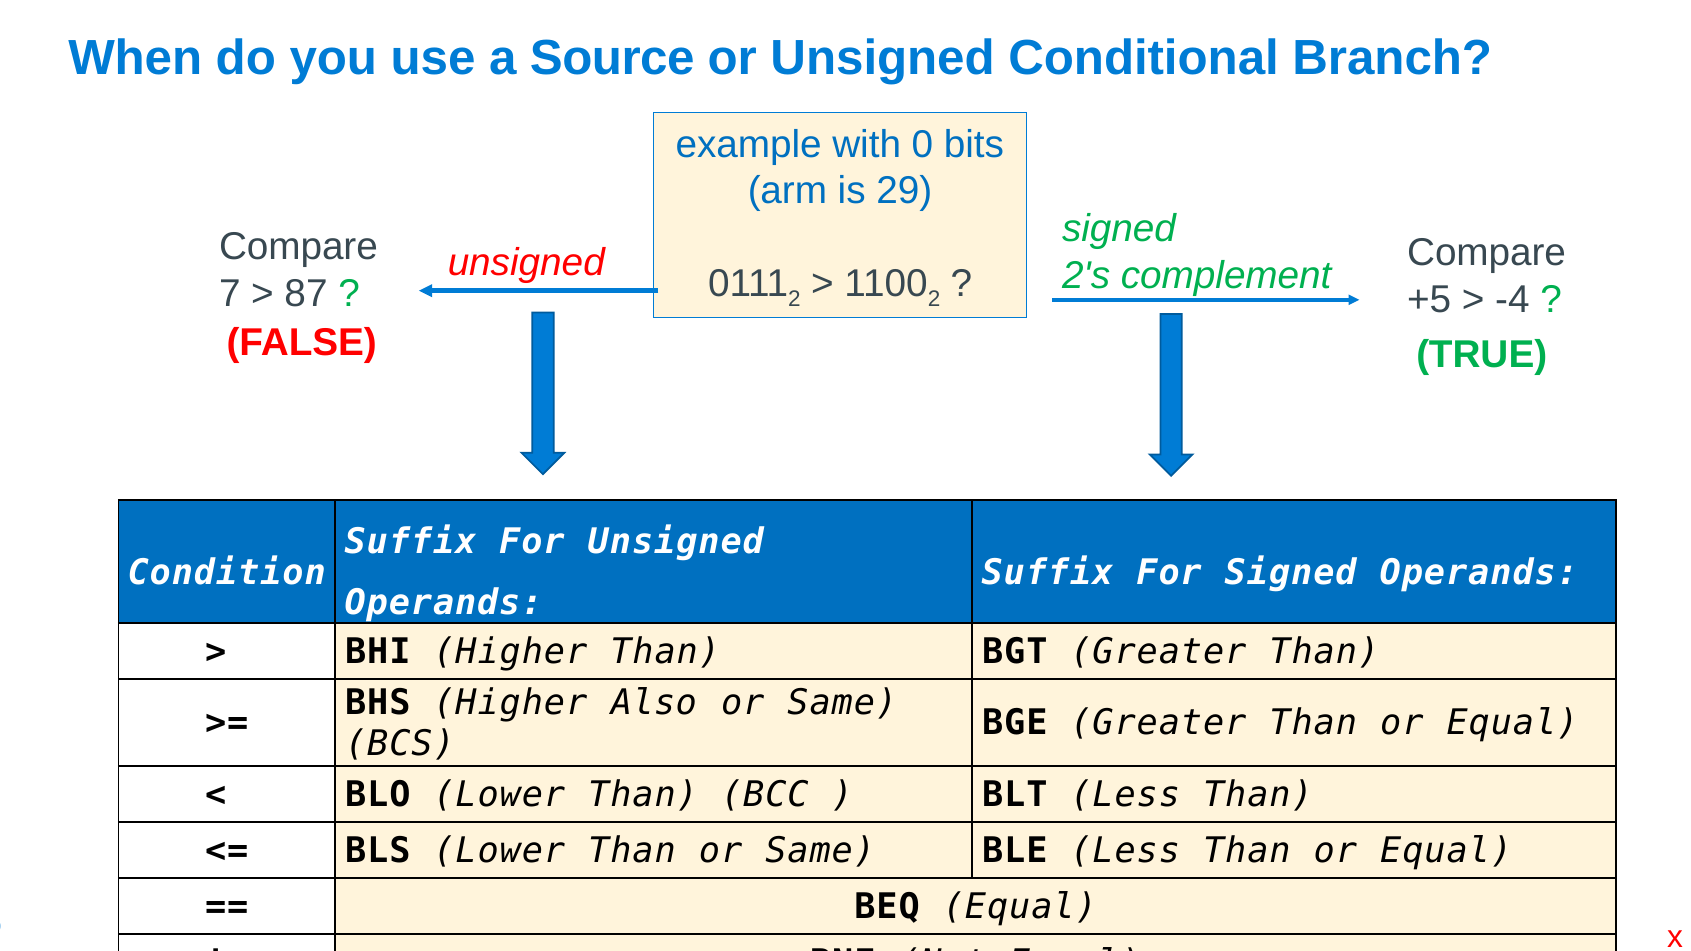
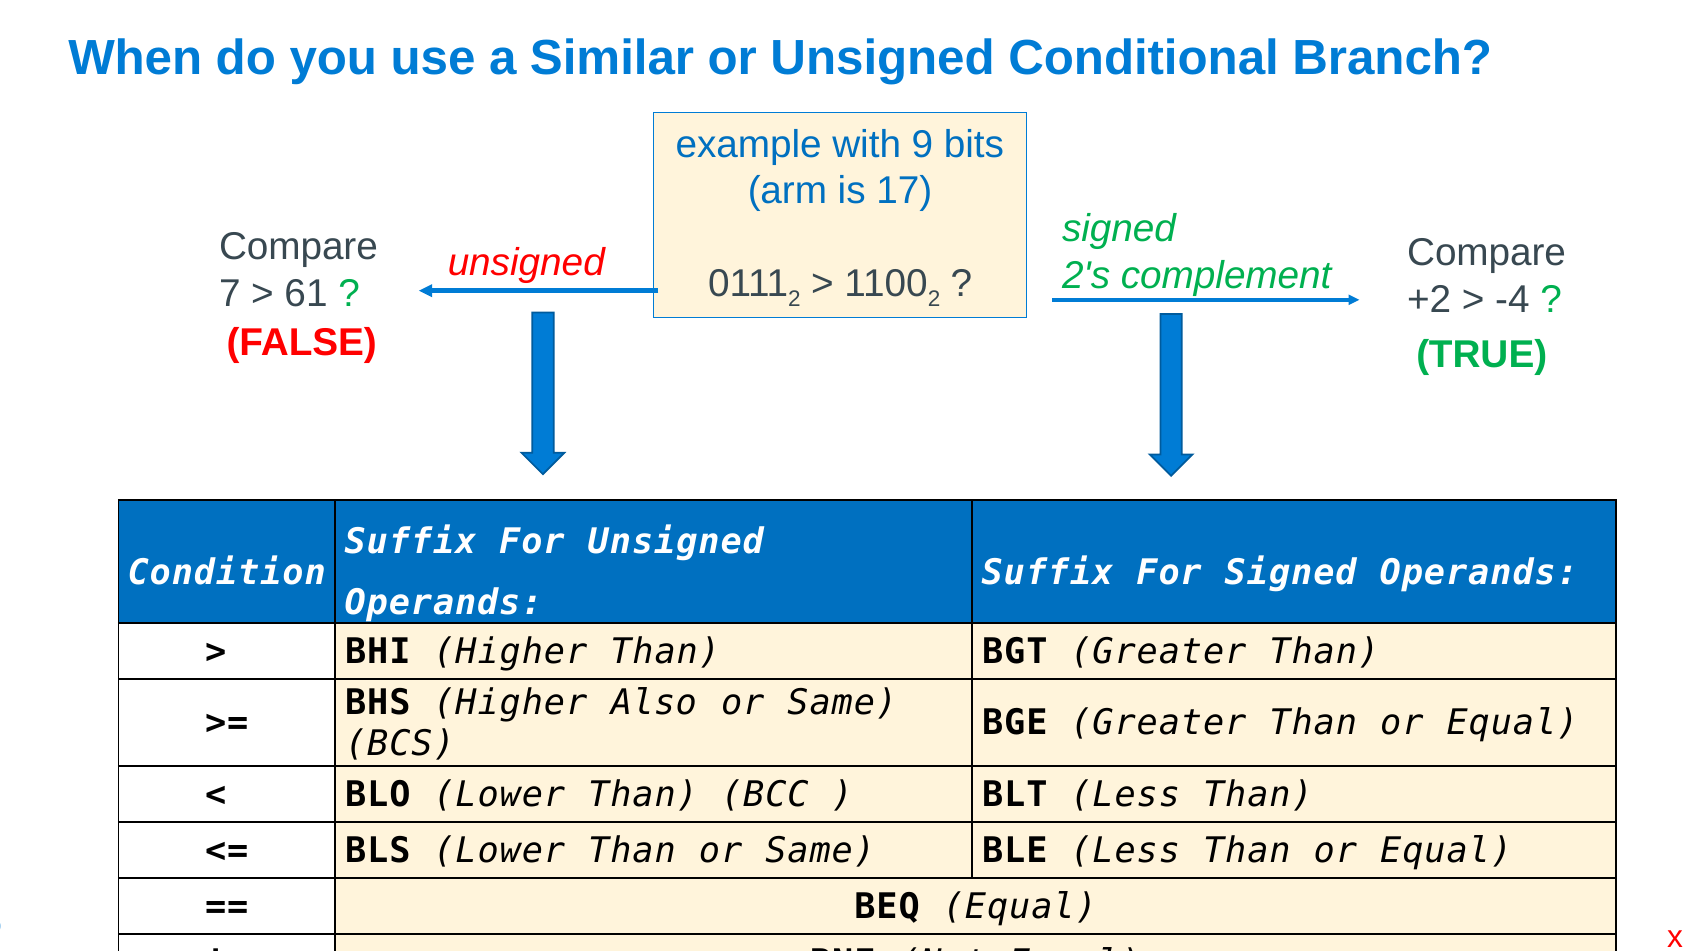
Source: Source -> Similar (612, 58)
with 0: 0 -> 9 (922, 145)
29: 29 -> 17 (904, 191)
87: 87 -> 61 (306, 293)
+5: +5 -> +2 (1429, 300)
